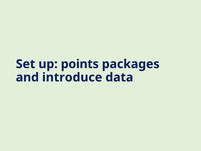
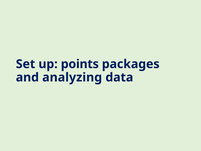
introduce: introduce -> analyzing (72, 77)
